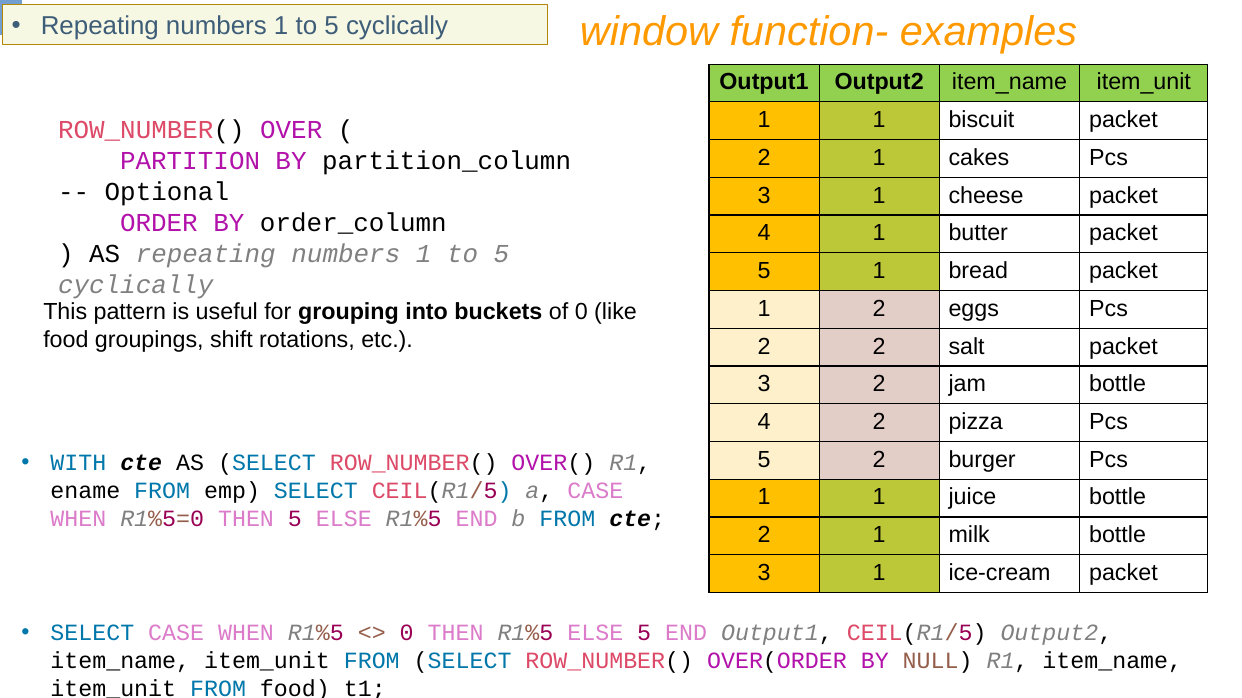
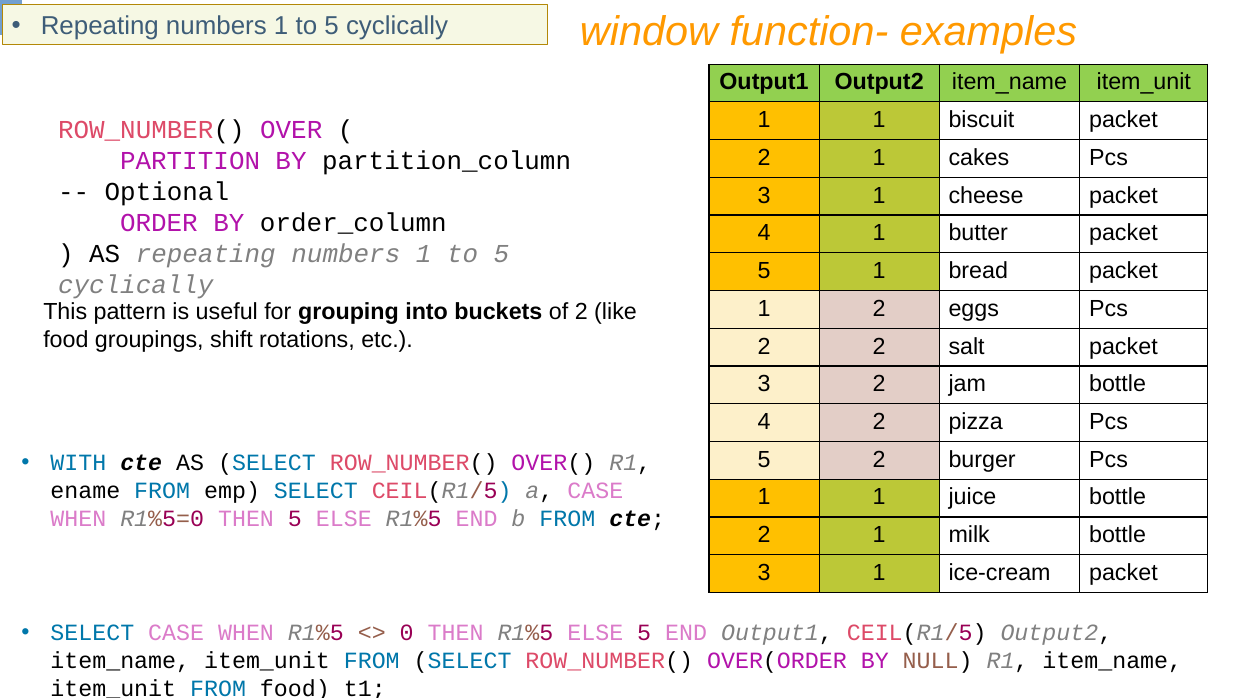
of 0: 0 -> 2 (581, 312)
